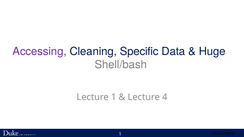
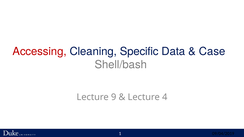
Accessing colour: purple -> red (40, 51)
Huge: Huge -> Case (212, 51)
Lecture 1: 1 -> 9 (114, 97)
